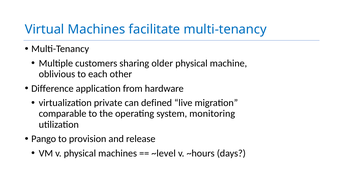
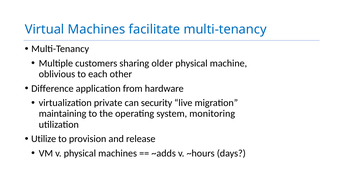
defined: defined -> security (157, 103)
comparable: comparable -> maintaining (63, 114)
Pango: Pango -> Utilize (44, 139)
~level: ~level -> ~adds (164, 153)
